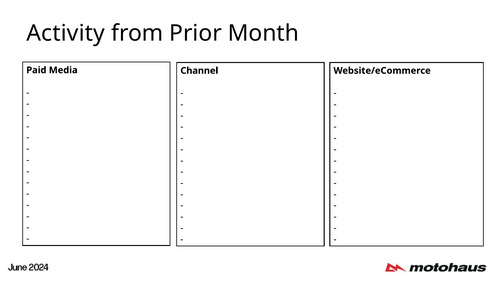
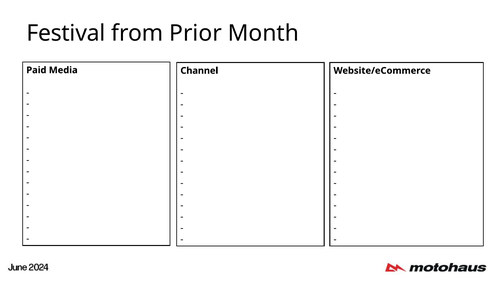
Activity: Activity -> Festival (66, 33)
